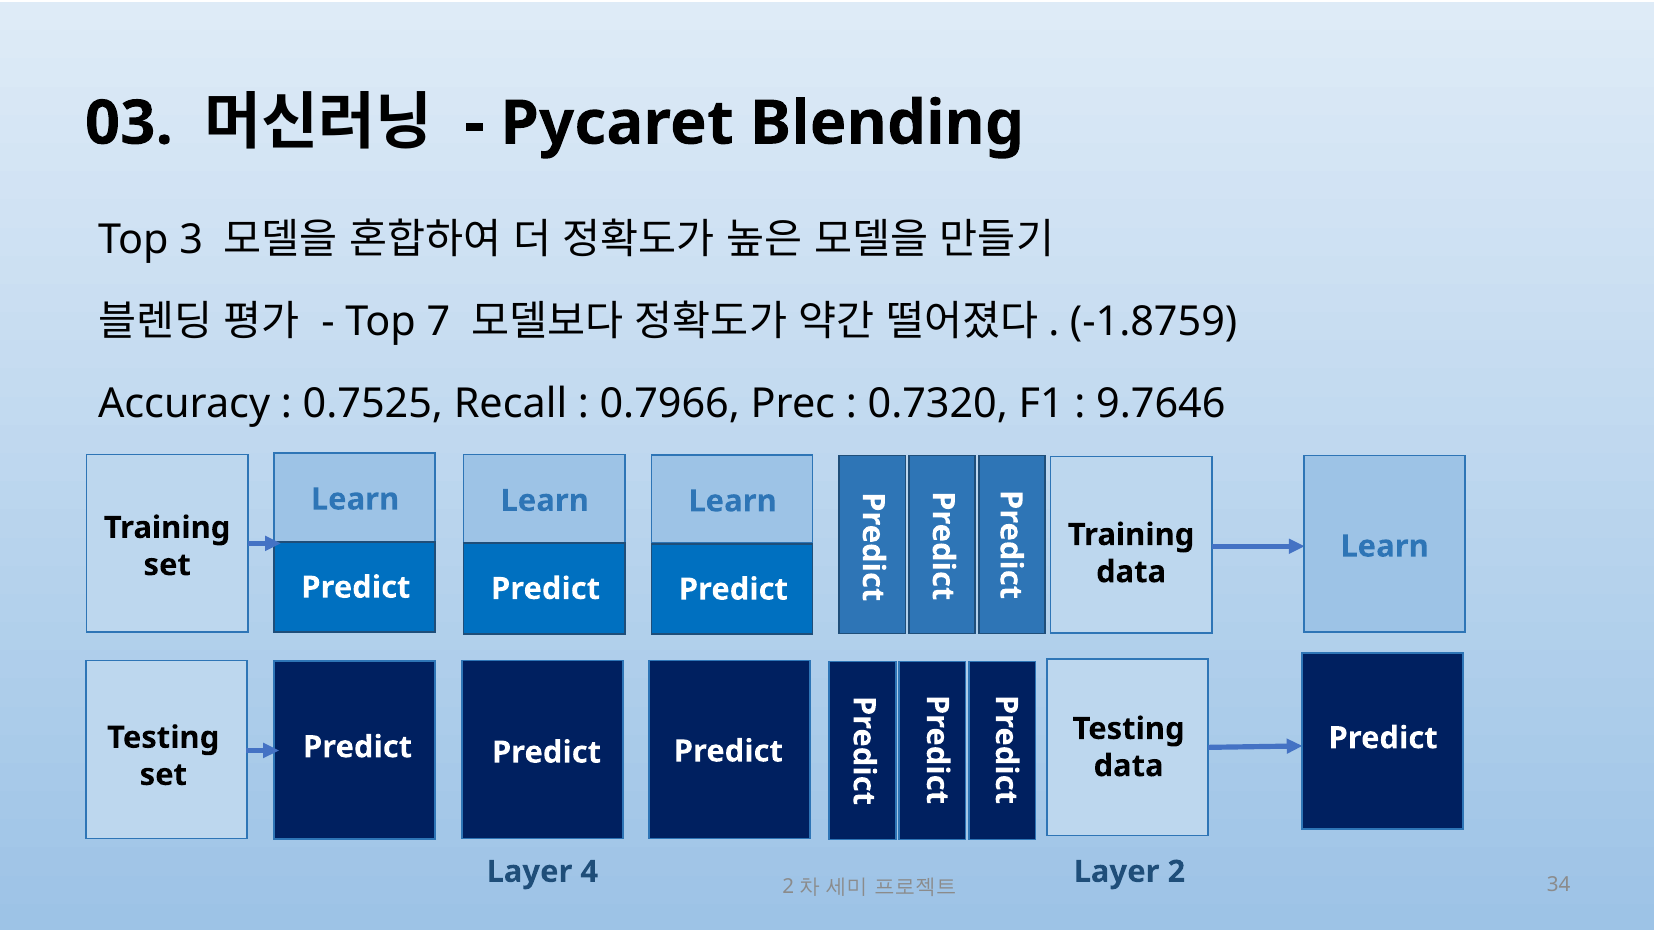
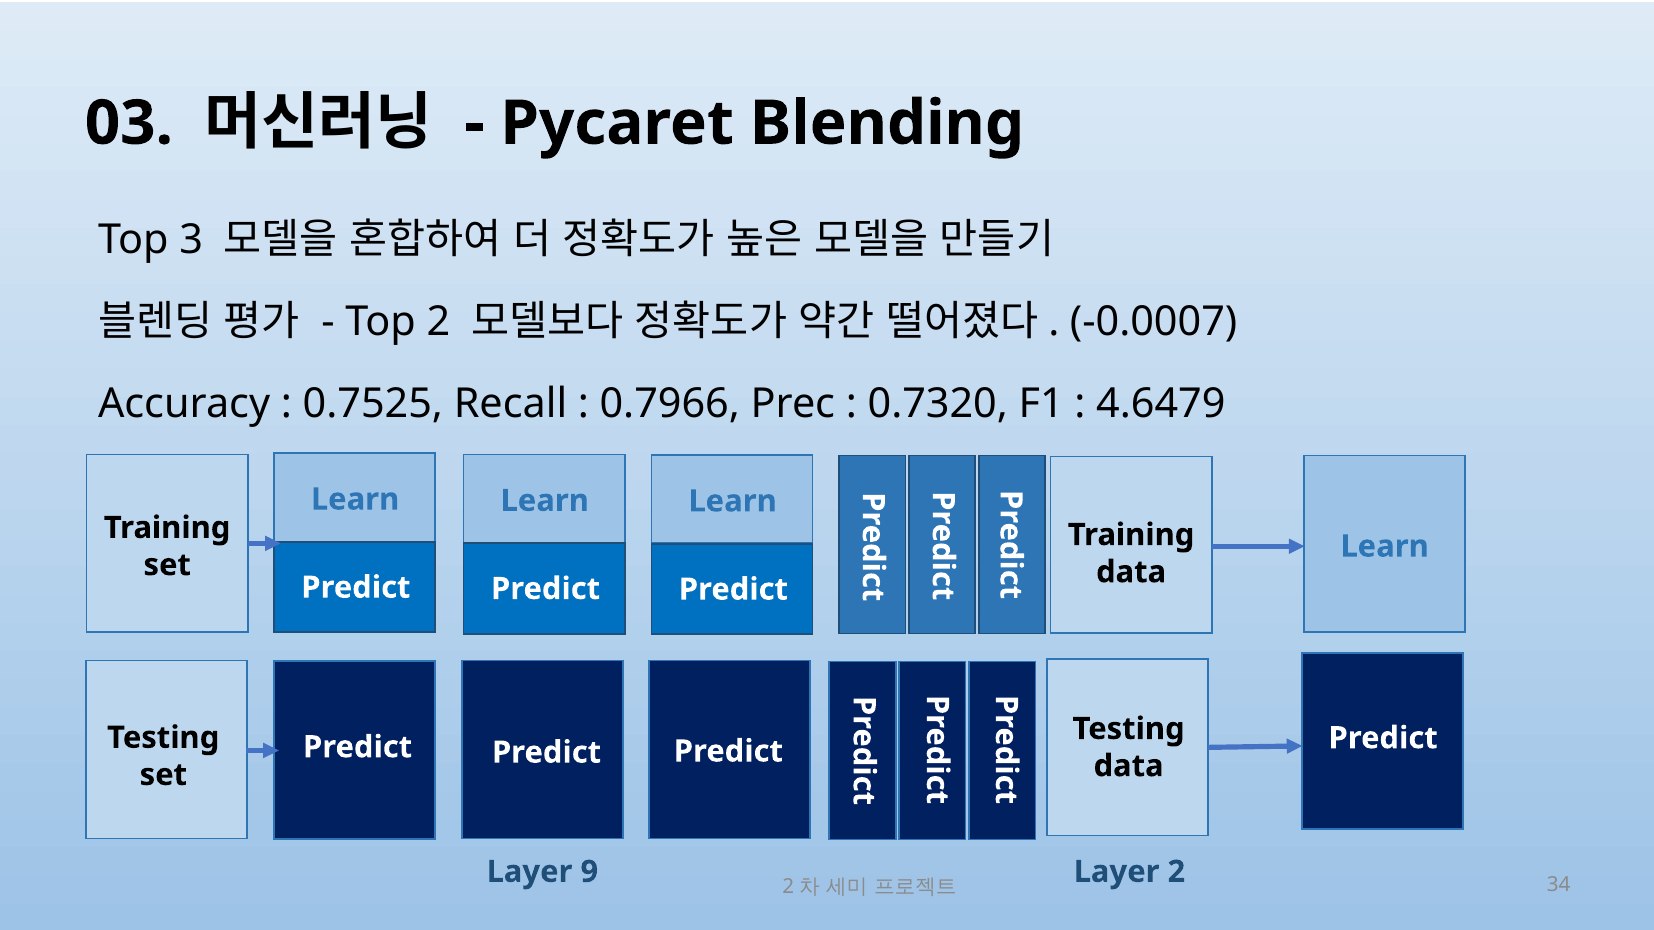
Top 7: 7 -> 2 (438, 322)
-1.8759: -1.8759 -> -0.0007 (1154, 322)
9.7646: 9.7646 -> 4.6479 (1161, 404)
4: 4 -> 9 (589, 872)
